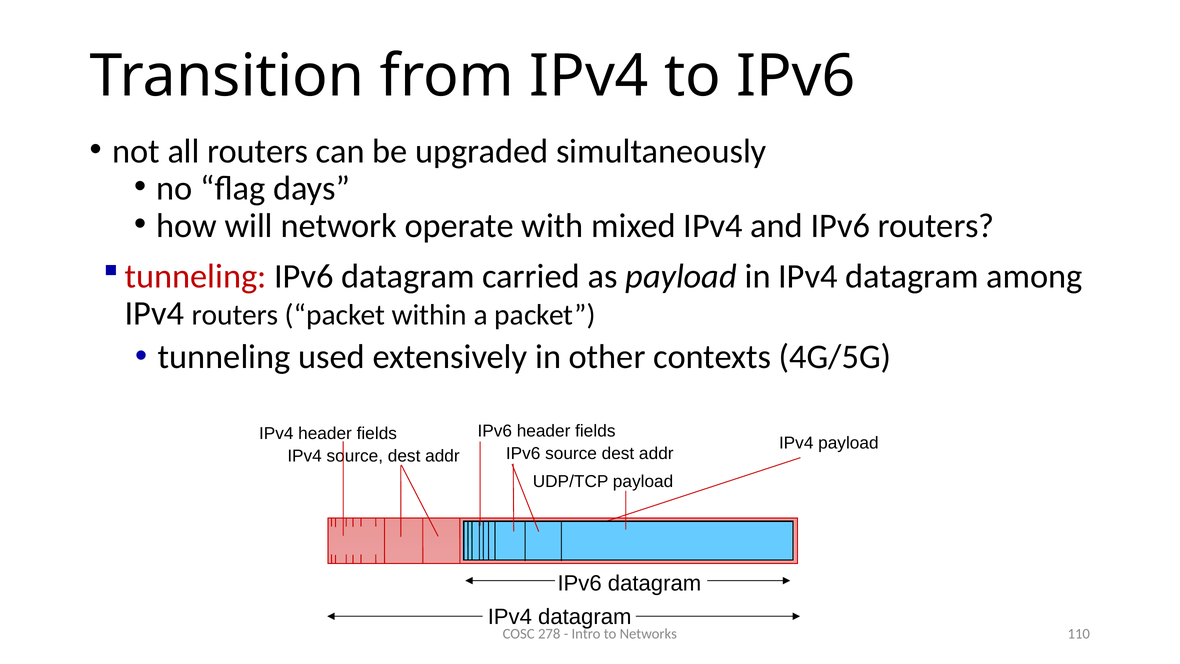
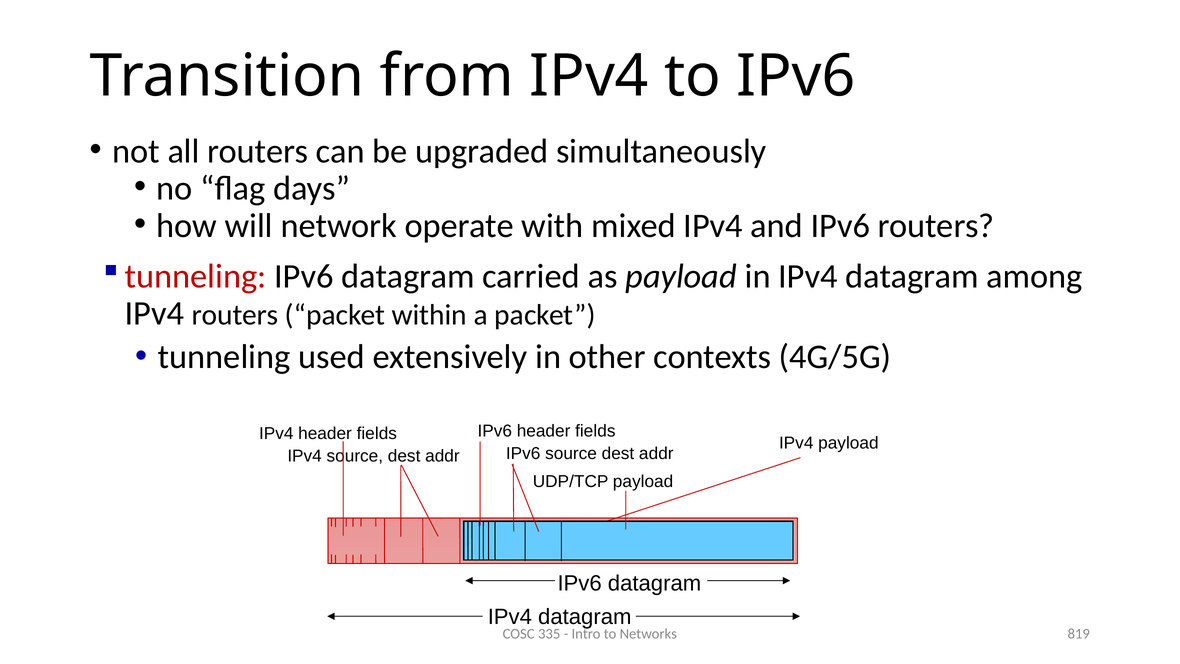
278: 278 -> 335 (549, 634)
110: 110 -> 819 (1079, 634)
